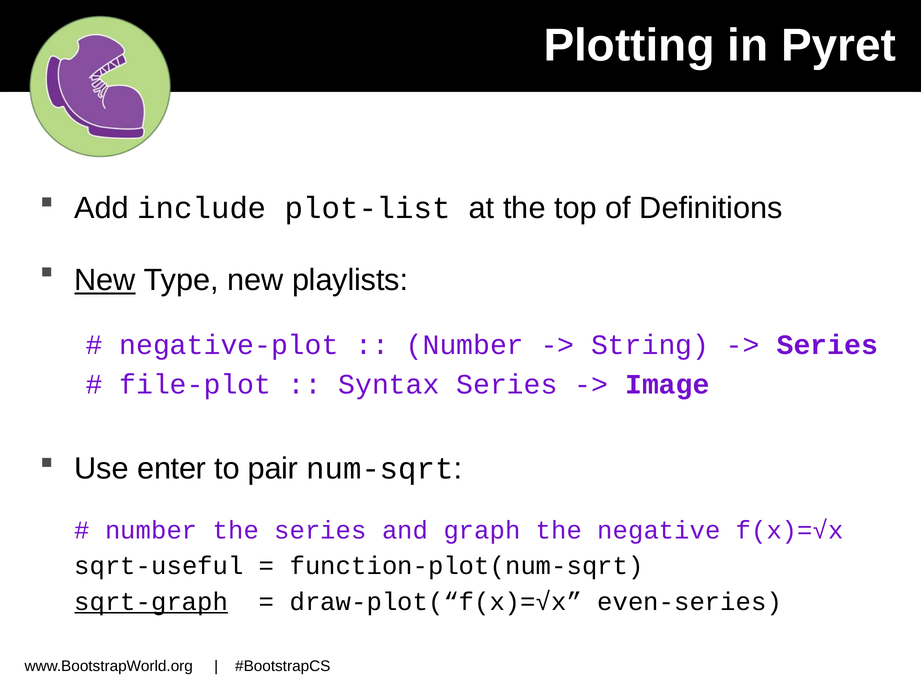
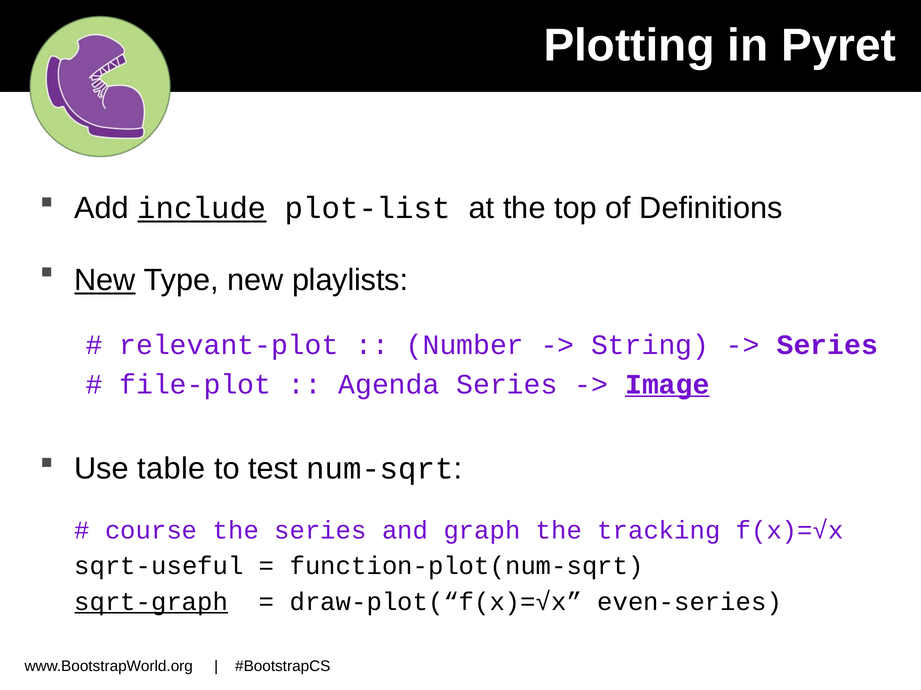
include underline: none -> present (202, 208)
negative-plot: negative-plot -> relevant-plot (229, 345)
Syntax: Syntax -> Agenda (389, 385)
Image underline: none -> present (667, 385)
enter: enter -> table (171, 469)
pair: pair -> test (273, 469)
number: number -> course (151, 531)
negative: negative -> tracking (659, 531)
